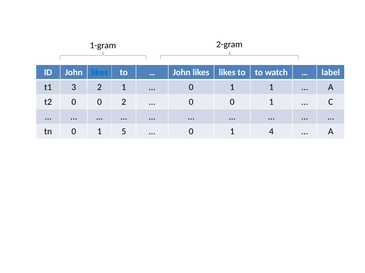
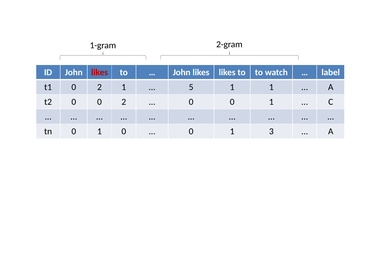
likes colour: blue -> red (100, 73)
t1 3: 3 -> 0 (74, 87)
0: 0 -> 5 (191, 87)
1 5: 5 -> 0 (124, 132)
4: 4 -> 3 (271, 132)
